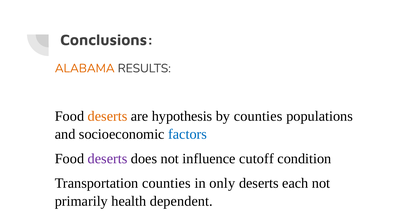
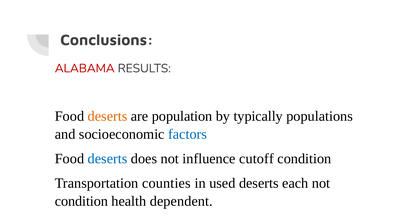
ALABAMA colour: orange -> red (85, 68)
hypothesis: hypothesis -> population (182, 116)
by counties: counties -> typically (258, 116)
deserts colour: purple -> blue (108, 159)
only: only -> used (222, 183)
primarily: primarily -> condition (81, 201)
